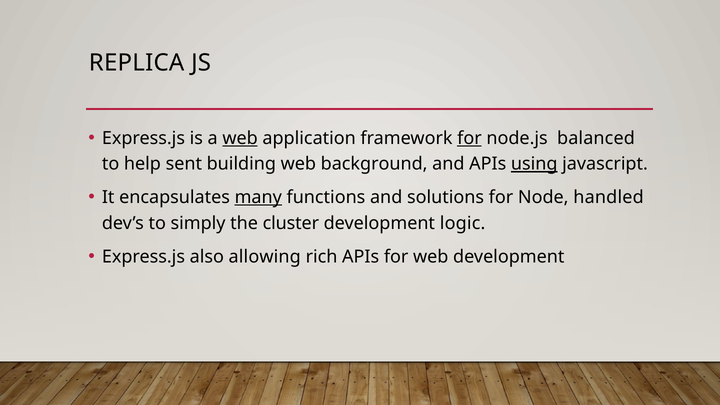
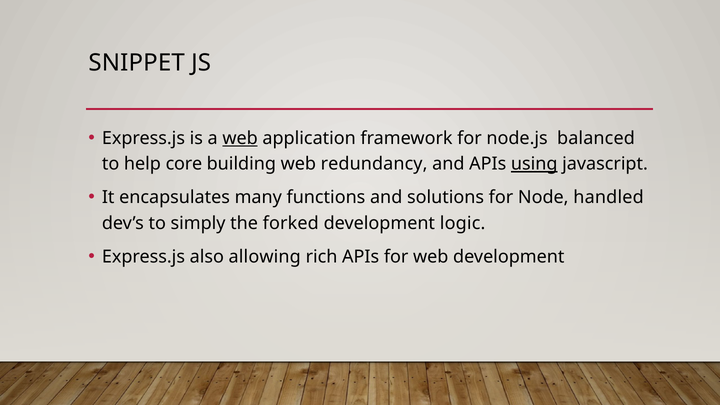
REPLICA: REPLICA -> SNIPPET (137, 63)
for underline: present -> none (469, 138)
sent: sent -> core (184, 164)
background: background -> redundancy (374, 164)
many underline: present -> none (258, 197)
cluster: cluster -> forked (291, 223)
